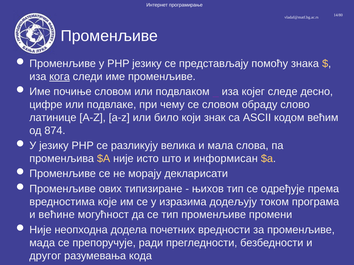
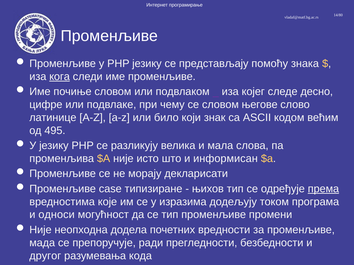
обраду: обраду -> његове (260, 105)
874: 874 -> 495 (55, 131)
ових: ових -> case (110, 189)
према underline: none -> present (323, 189)
већине: већине -> односи (57, 215)
